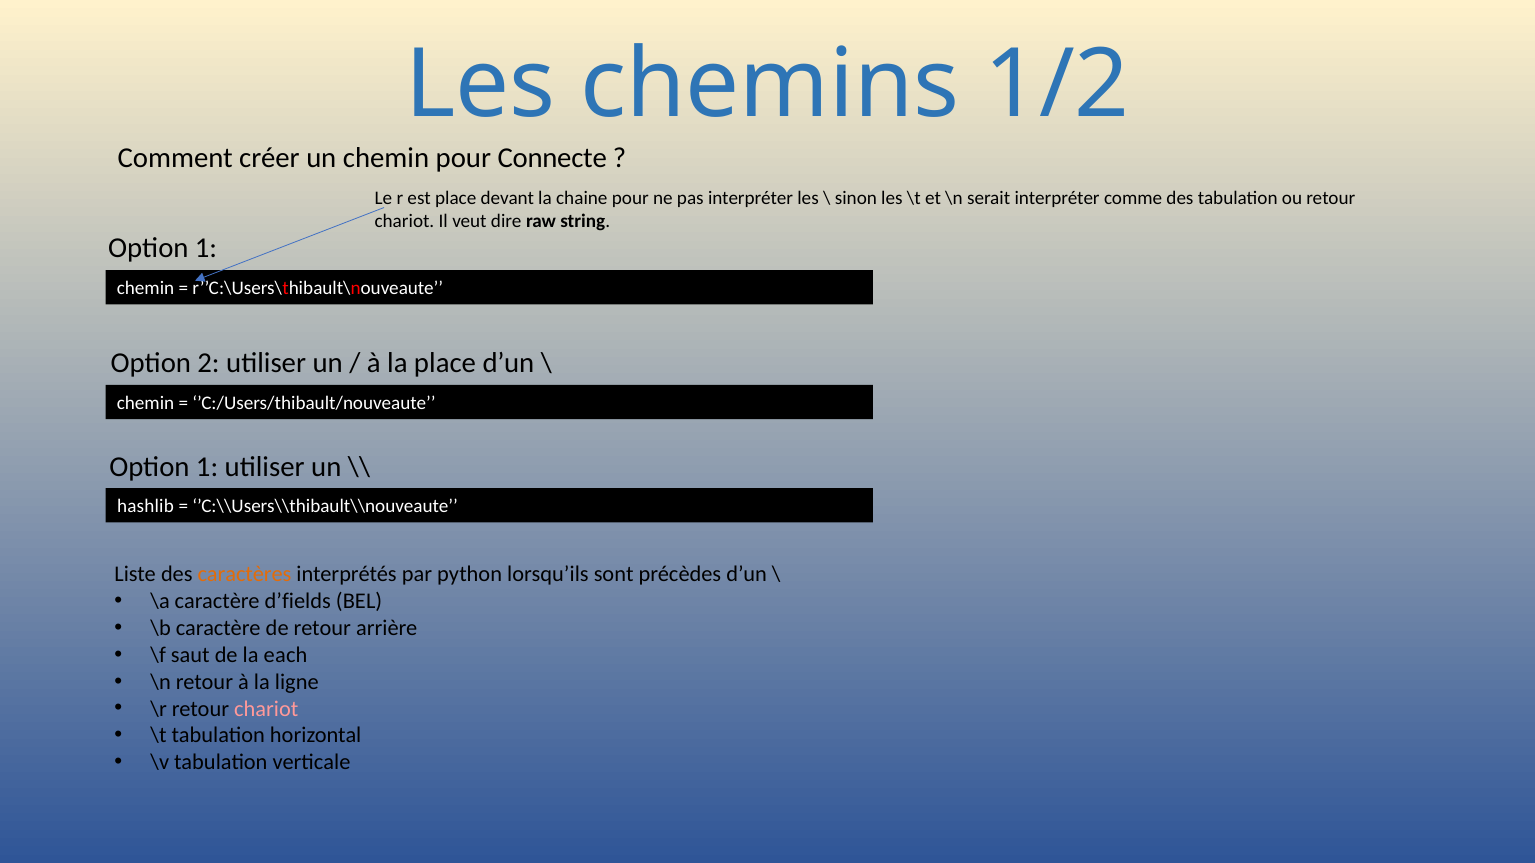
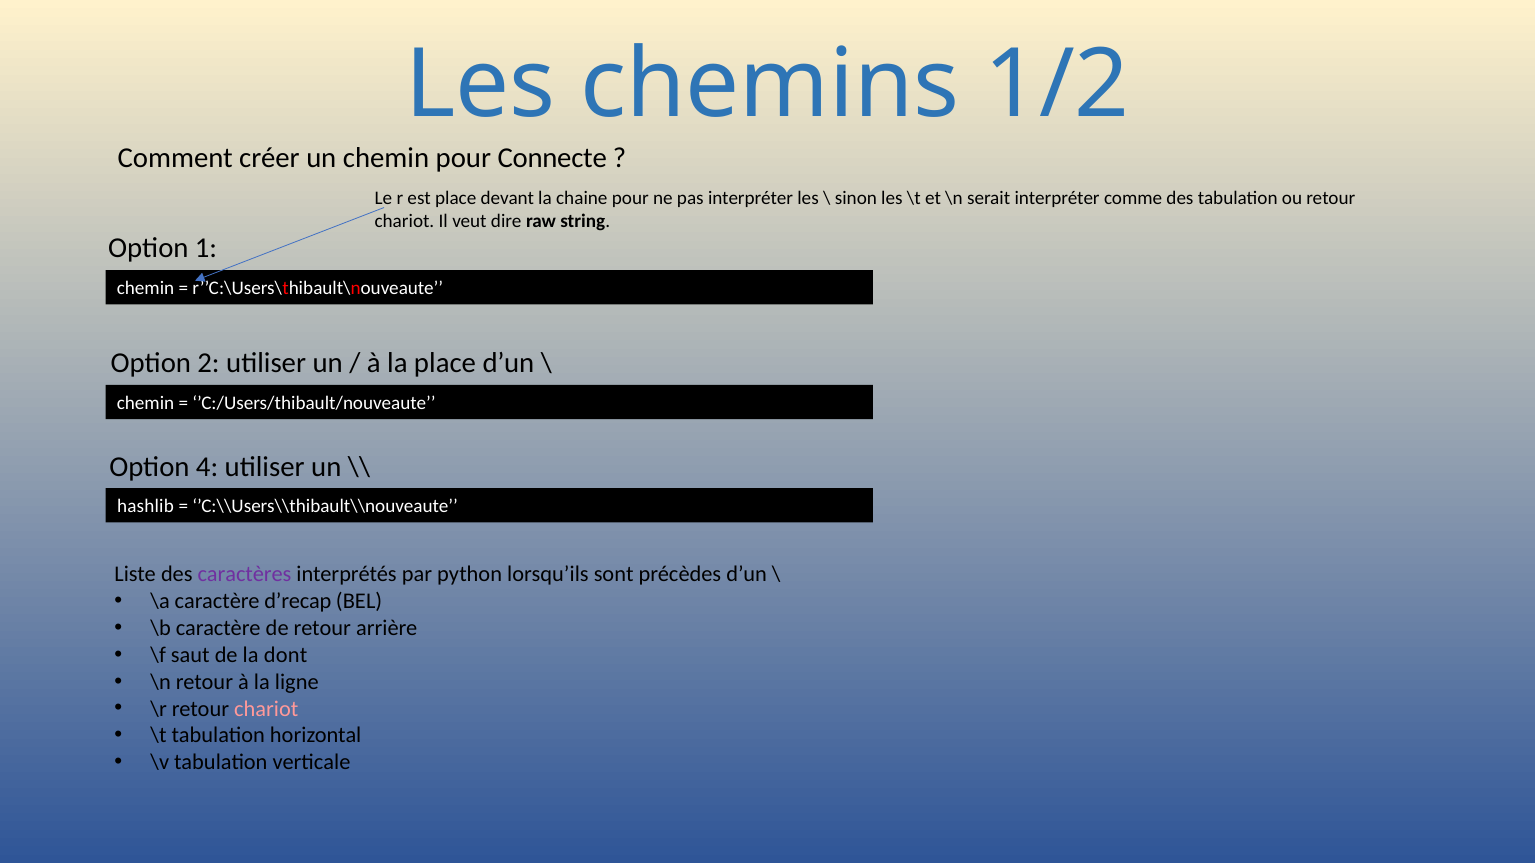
1: 1 -> 4 (207, 467)
caractères colour: orange -> purple (244, 575)
d’fields: d’fields -> d’recap (298, 602)
each: each -> dont (286, 655)
